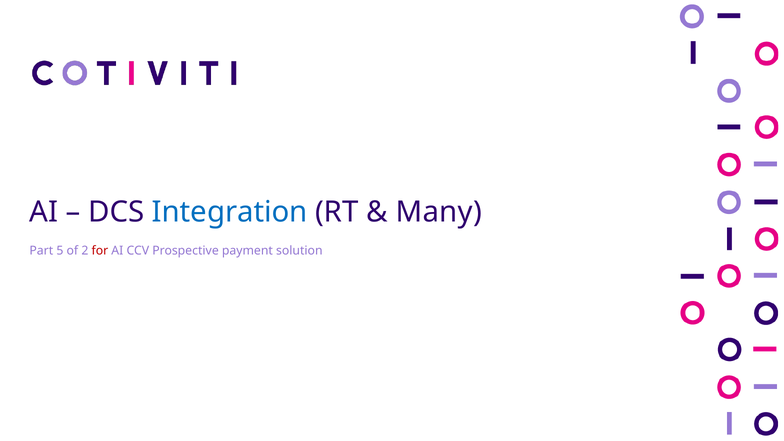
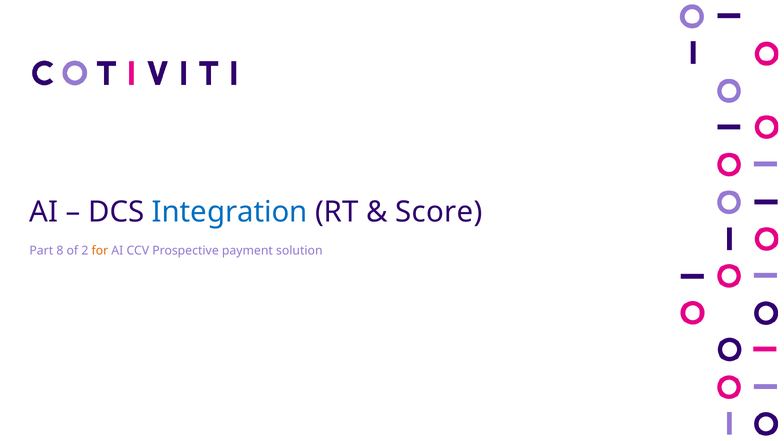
Many: Many -> Score (439, 212)
5: 5 -> 8 (60, 251)
for colour: red -> orange (100, 251)
